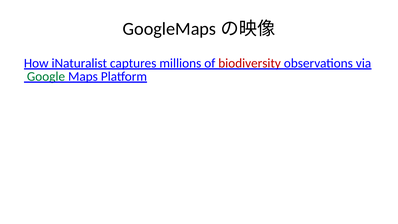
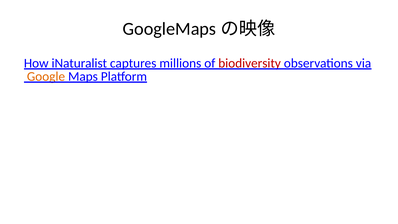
Google colour: green -> orange (46, 76)
